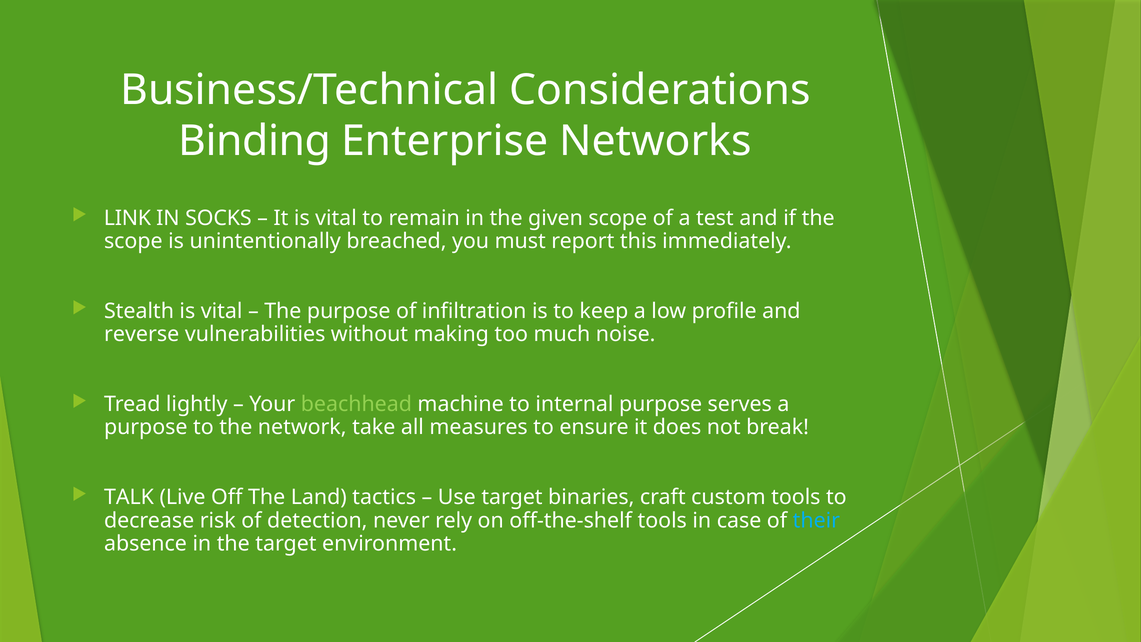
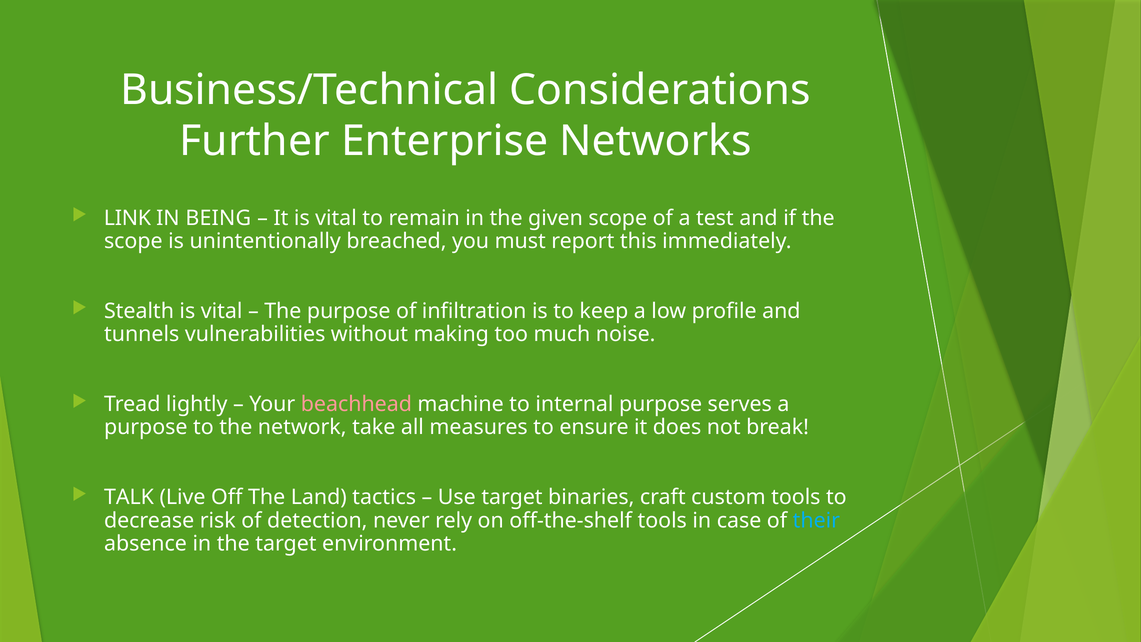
Binding: Binding -> Further (255, 141)
SOCKS: SOCKS -> BEING (218, 218)
reverse: reverse -> tunnels (142, 334)
beachhead colour: light green -> pink (356, 404)
